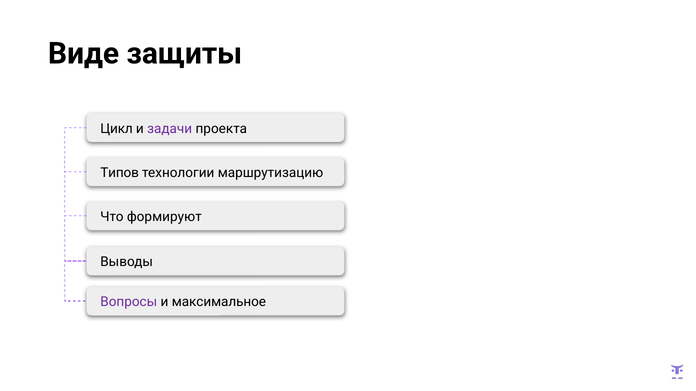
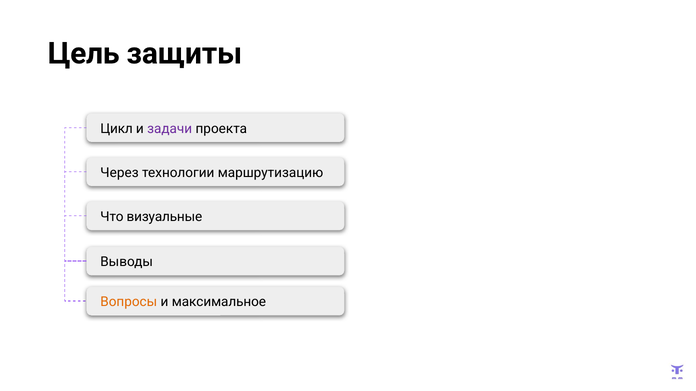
Виде: Виде -> Цель (84, 54)
Типов: Типов -> Через (120, 173)
формируют: формируют -> визуальные (164, 217)
Вопросы colour: purple -> orange (129, 302)
